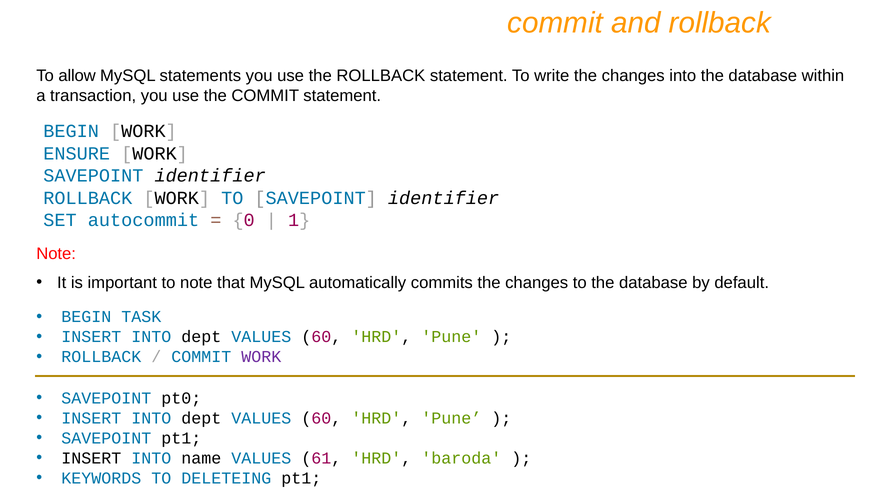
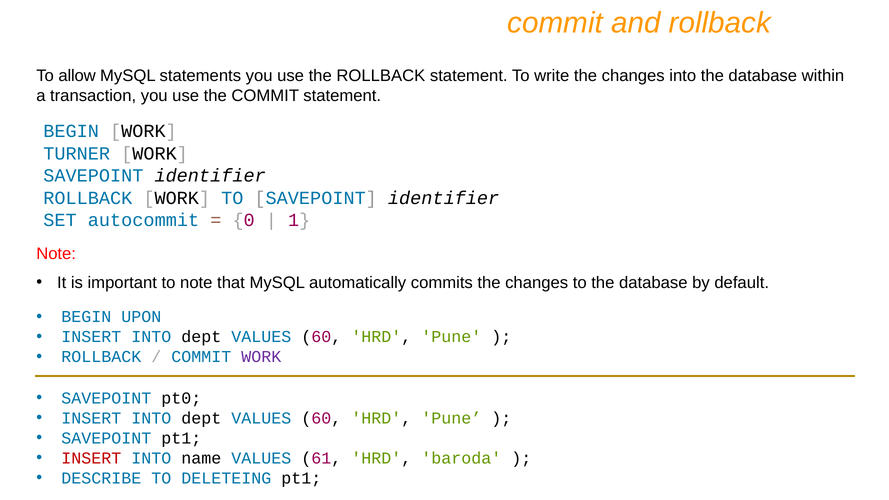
ENSURE: ENSURE -> TURNER (77, 154)
TASK: TASK -> UPON (141, 317)
INSERT colour: black -> red (91, 458)
KEYWORDS: KEYWORDS -> DESCRIBE (101, 478)
